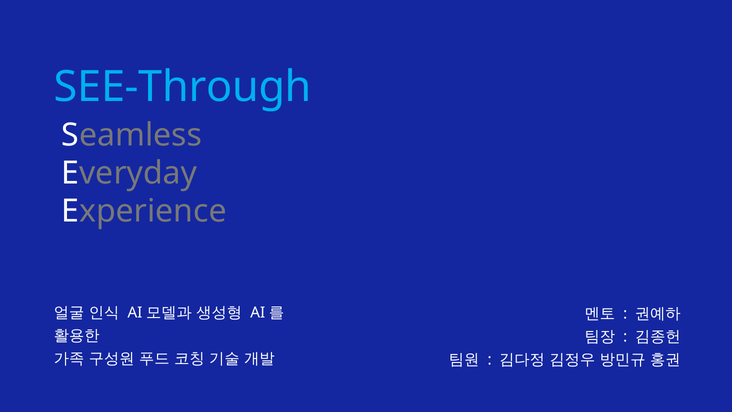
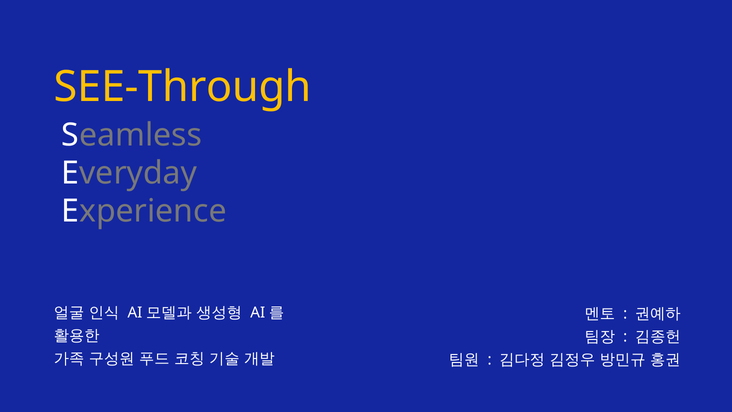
SEE-Through colour: light blue -> yellow (183, 87)
